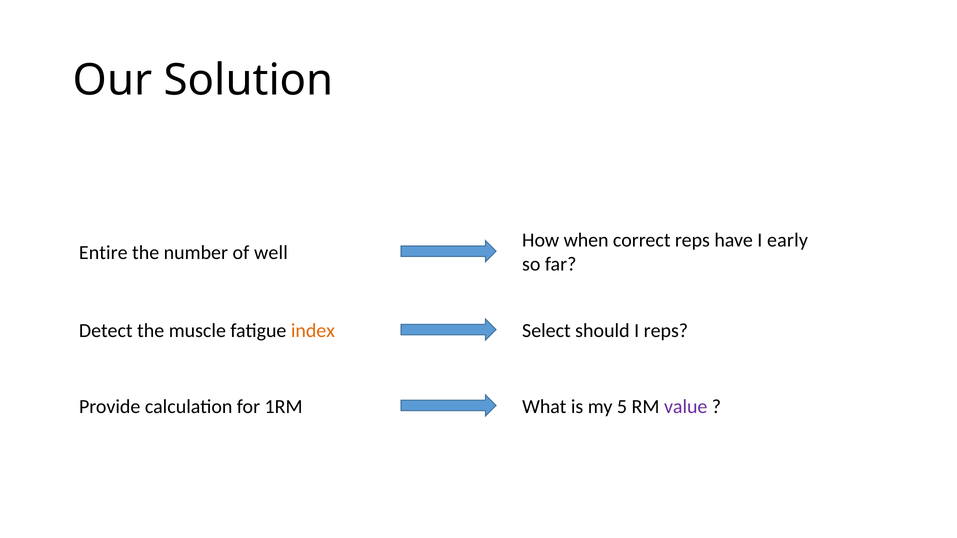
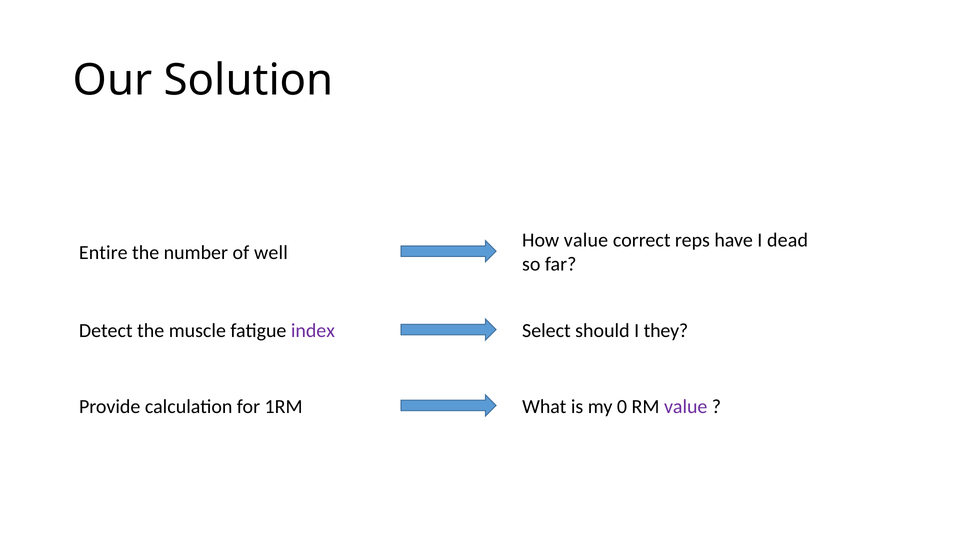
How when: when -> value (586, 240)
early: early -> dead (788, 240)
index colour: orange -> purple (313, 331)
I reps: reps -> they (666, 331)
5: 5 -> 0 (622, 407)
